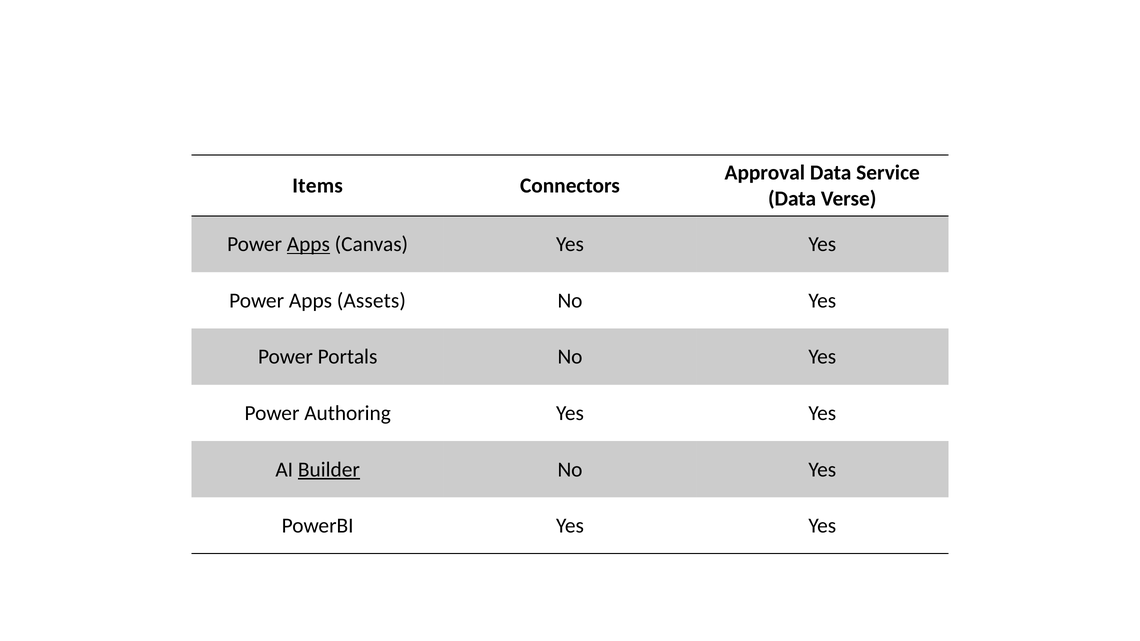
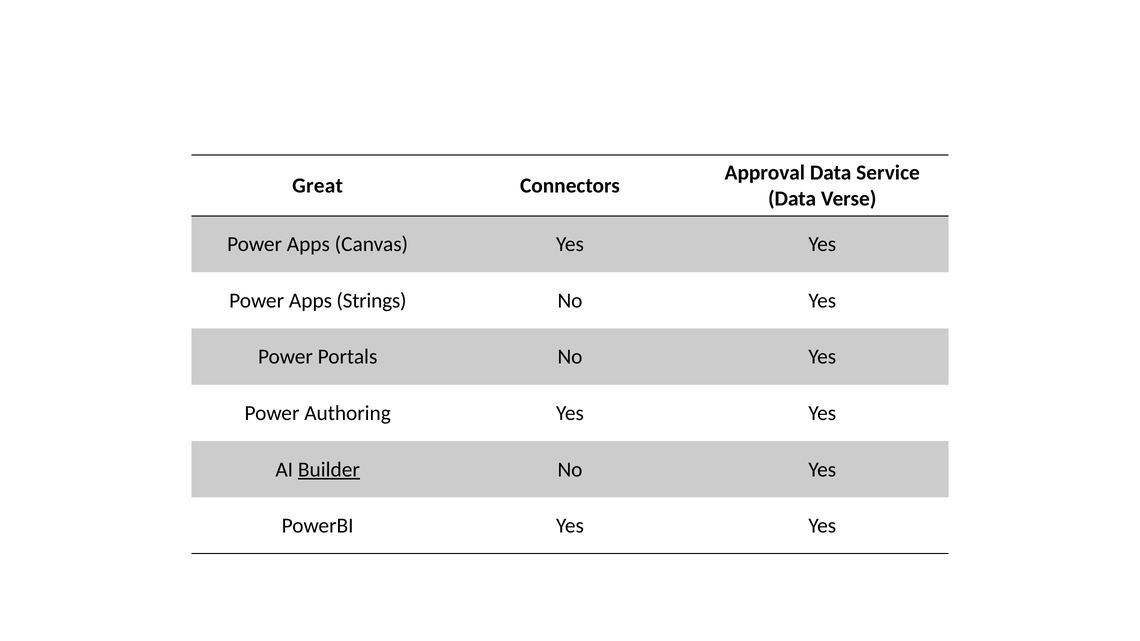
Items: Items -> Great (318, 186)
Apps underline: present -> none (308, 244)
Assets: Assets -> Strings (372, 301)
